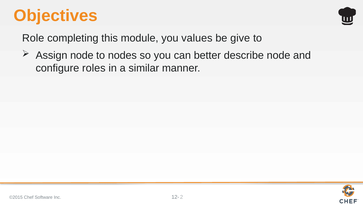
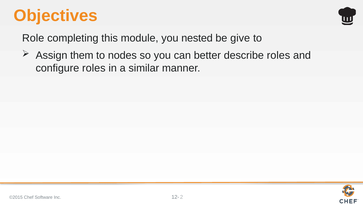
values: values -> nested (197, 38)
Assign node: node -> them (82, 56)
describe node: node -> roles (278, 56)
